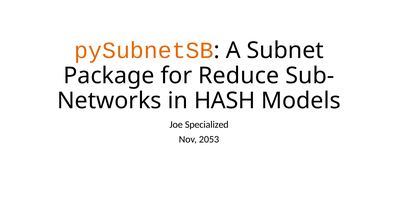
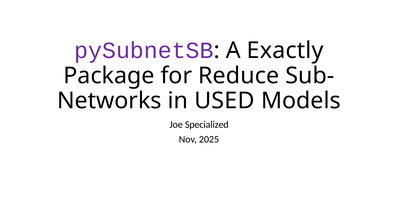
pySubnetSB colour: orange -> purple (144, 51)
Subnet: Subnet -> Exactly (285, 51)
HASH: HASH -> USED (224, 101)
2053: 2053 -> 2025 (209, 139)
